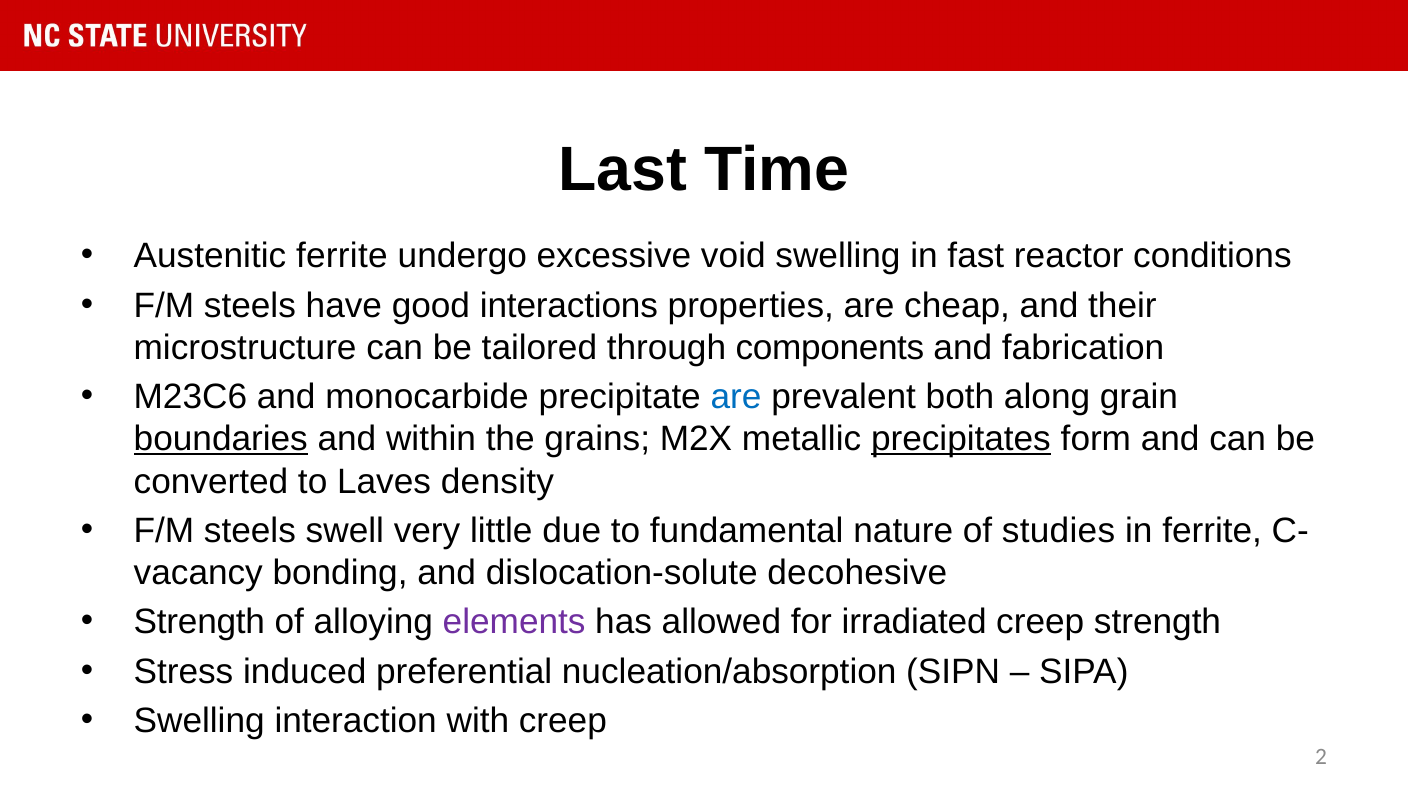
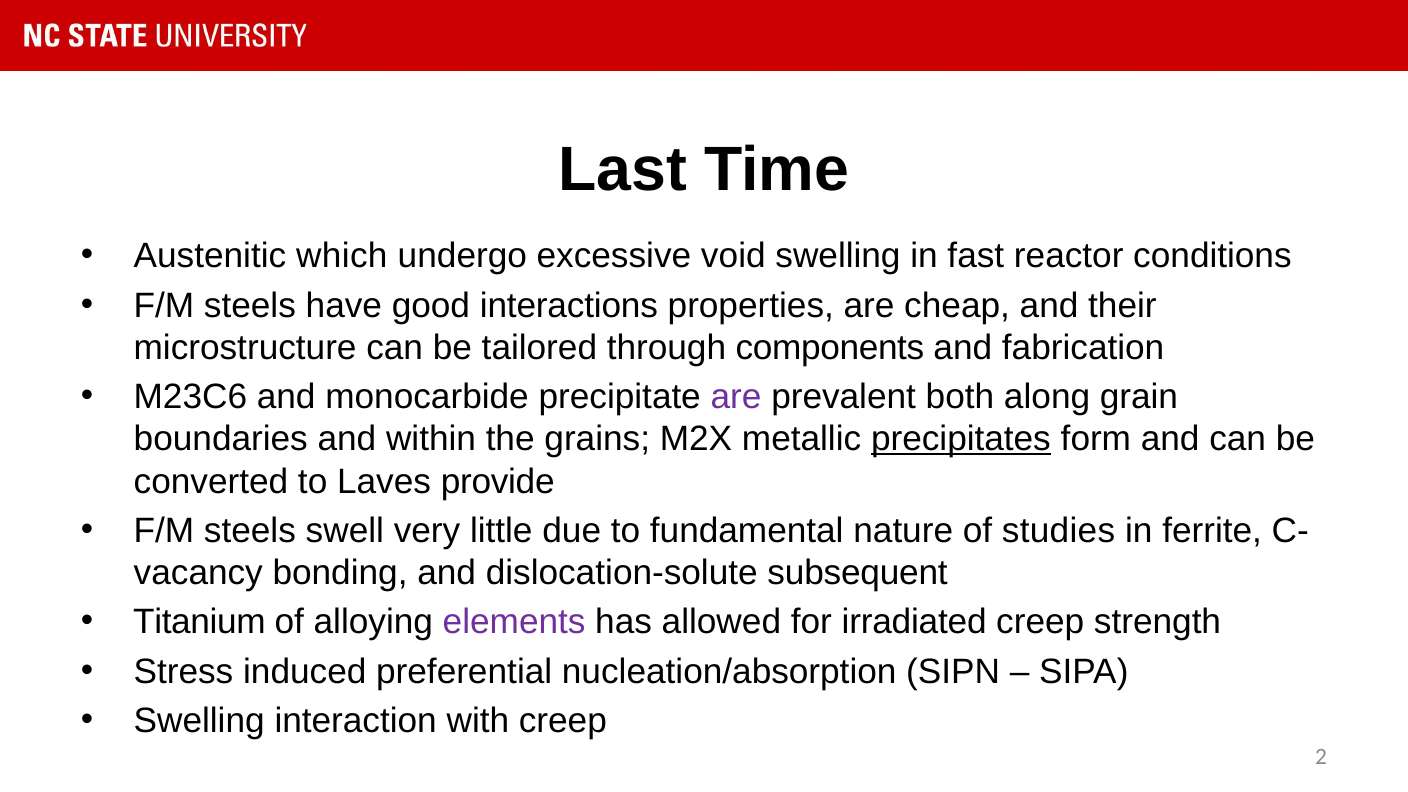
Austenitic ferrite: ferrite -> which (342, 256)
are colour: blue -> purple (736, 397)
boundaries underline: present -> none (221, 439)
density: density -> provide (498, 481)
decohesive: decohesive -> subsequent (858, 573)
Strength: Strength -> Titanium (199, 622)
